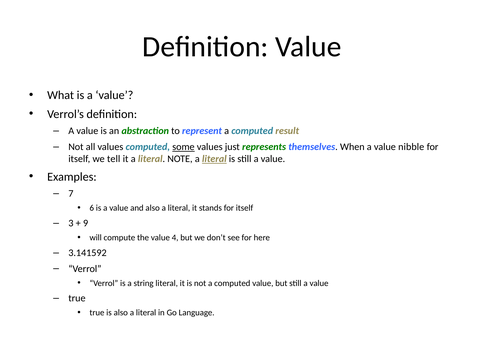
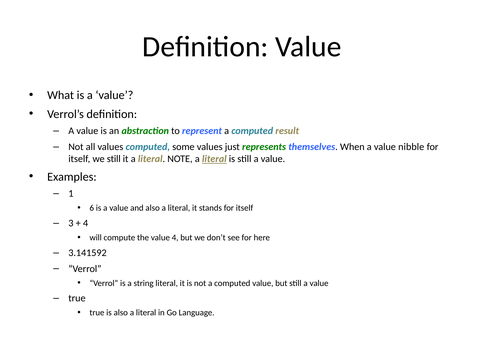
some underline: present -> none (183, 147)
we tell: tell -> still (114, 159)
7: 7 -> 1 (71, 194)
9: 9 -> 4 (86, 223)
